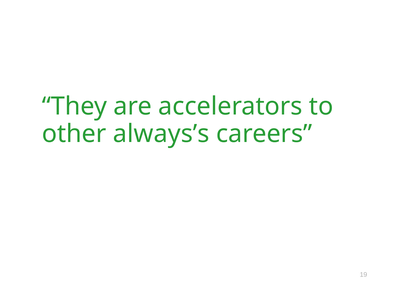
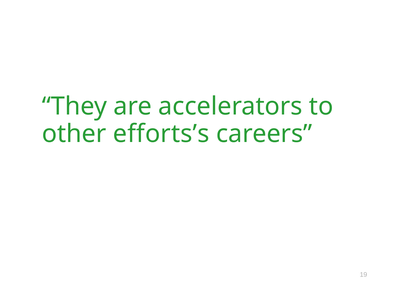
always’s: always’s -> efforts’s (161, 134)
